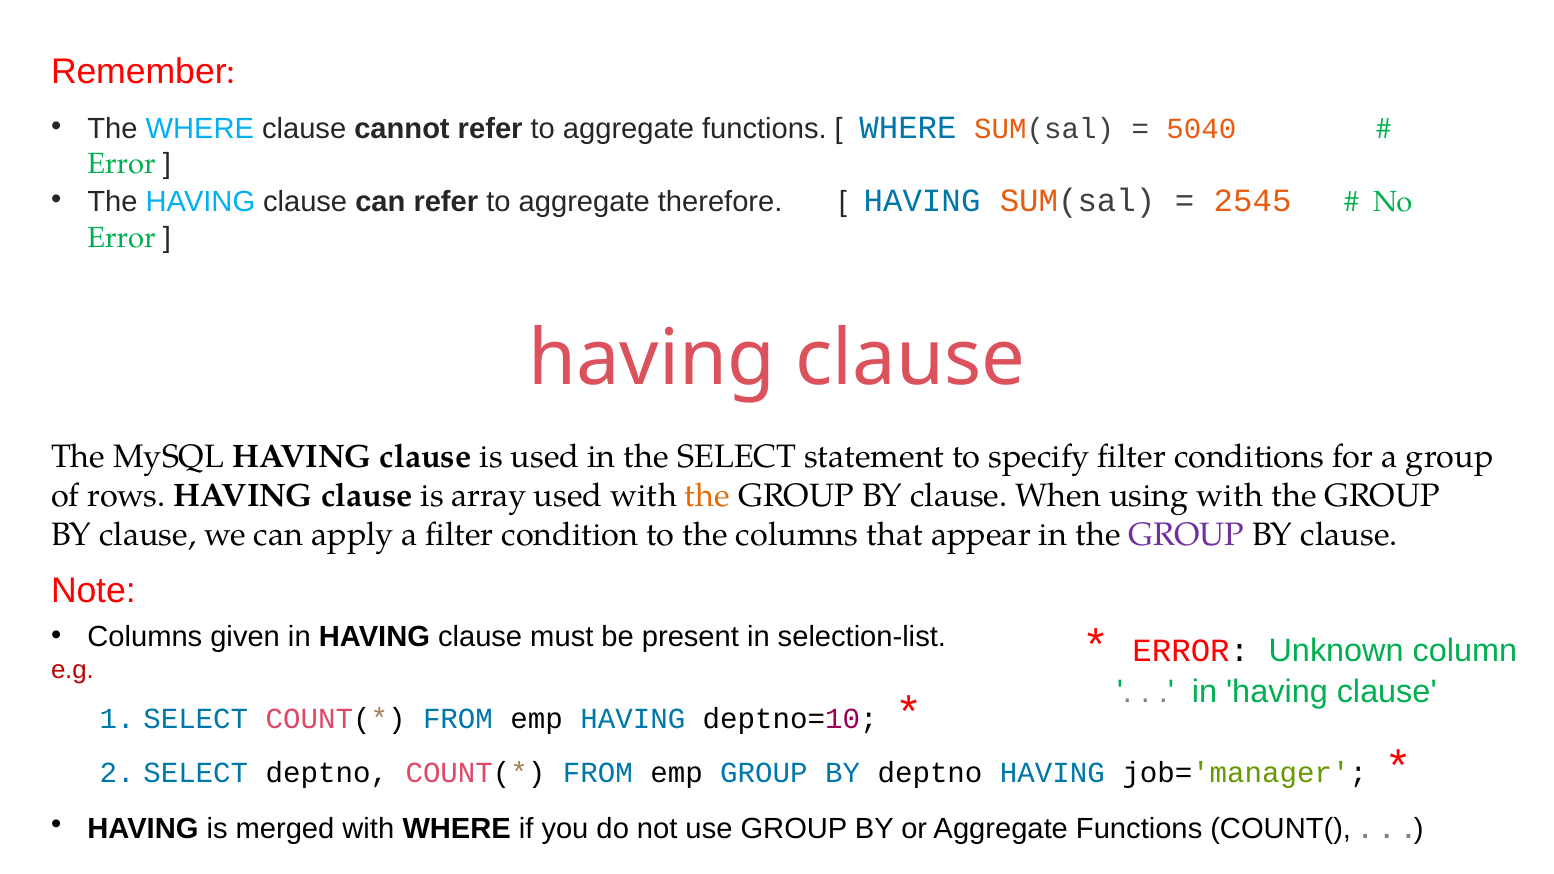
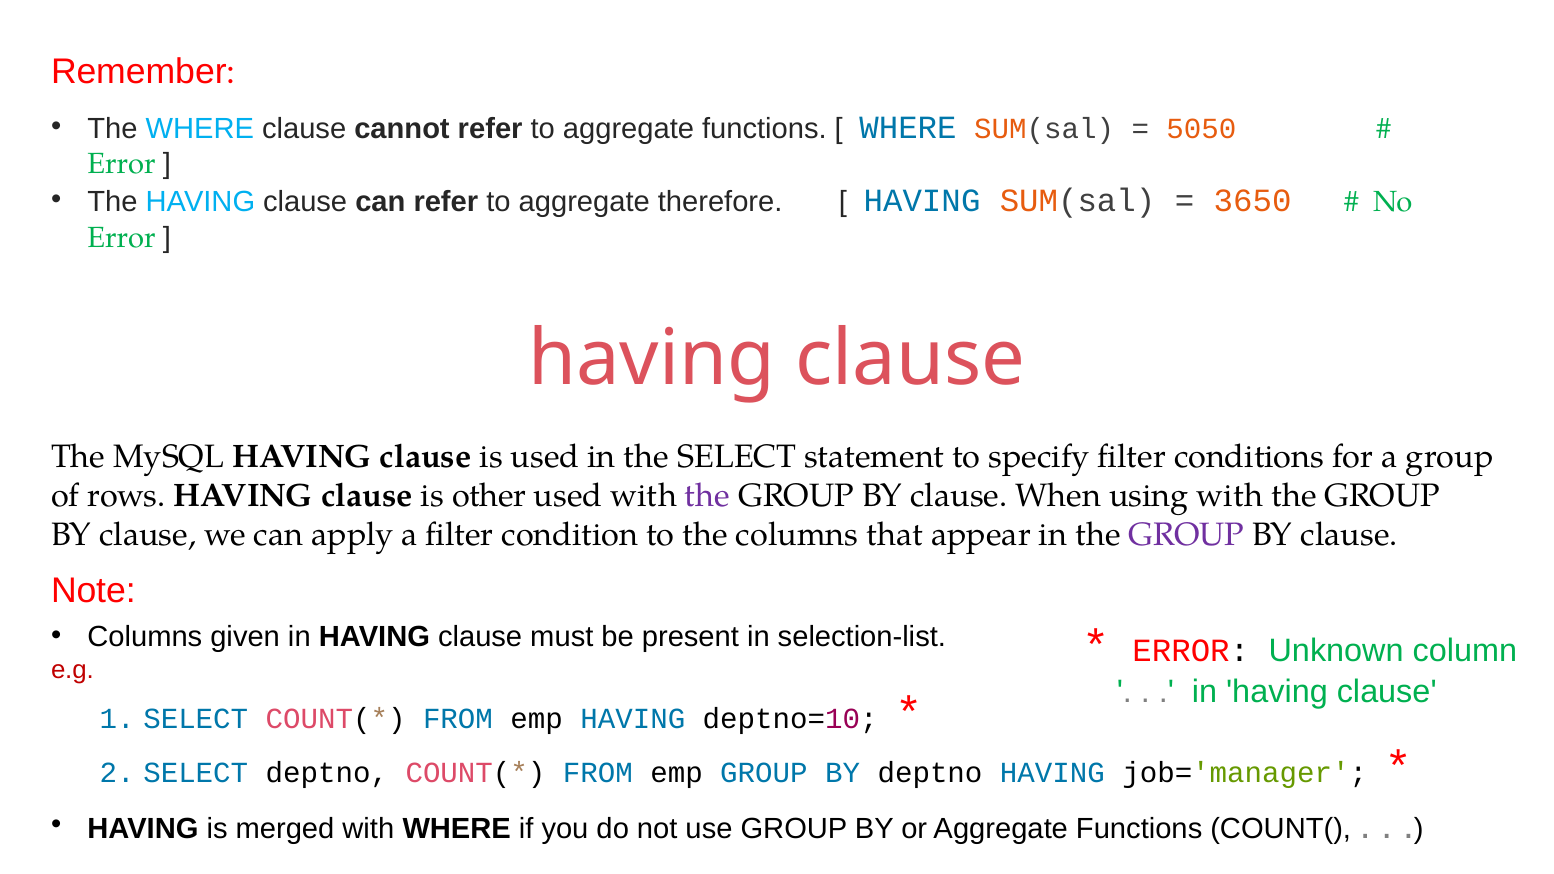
5040: 5040 -> 5050 (1201, 128)
2545: 2545 -> 3650 (1253, 201)
array: array -> other (489, 496)
the colour: orange -> purple (708, 496)
